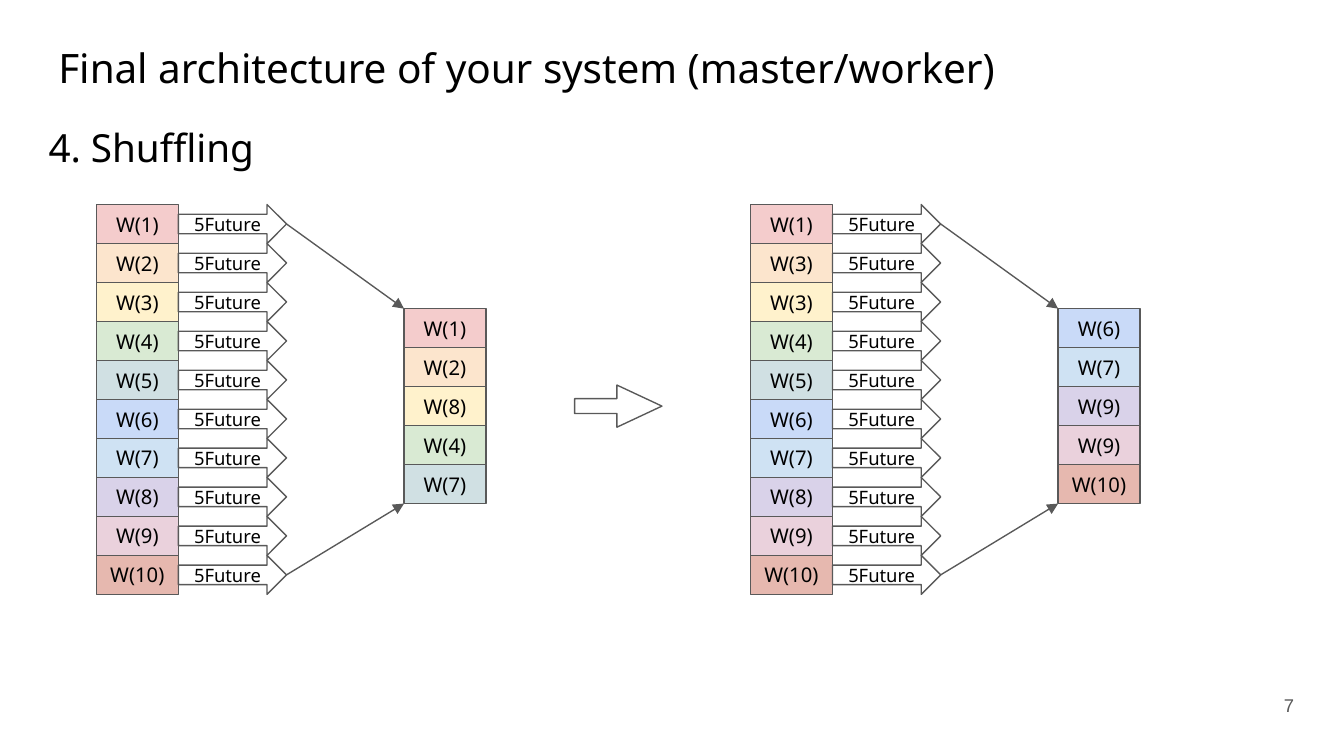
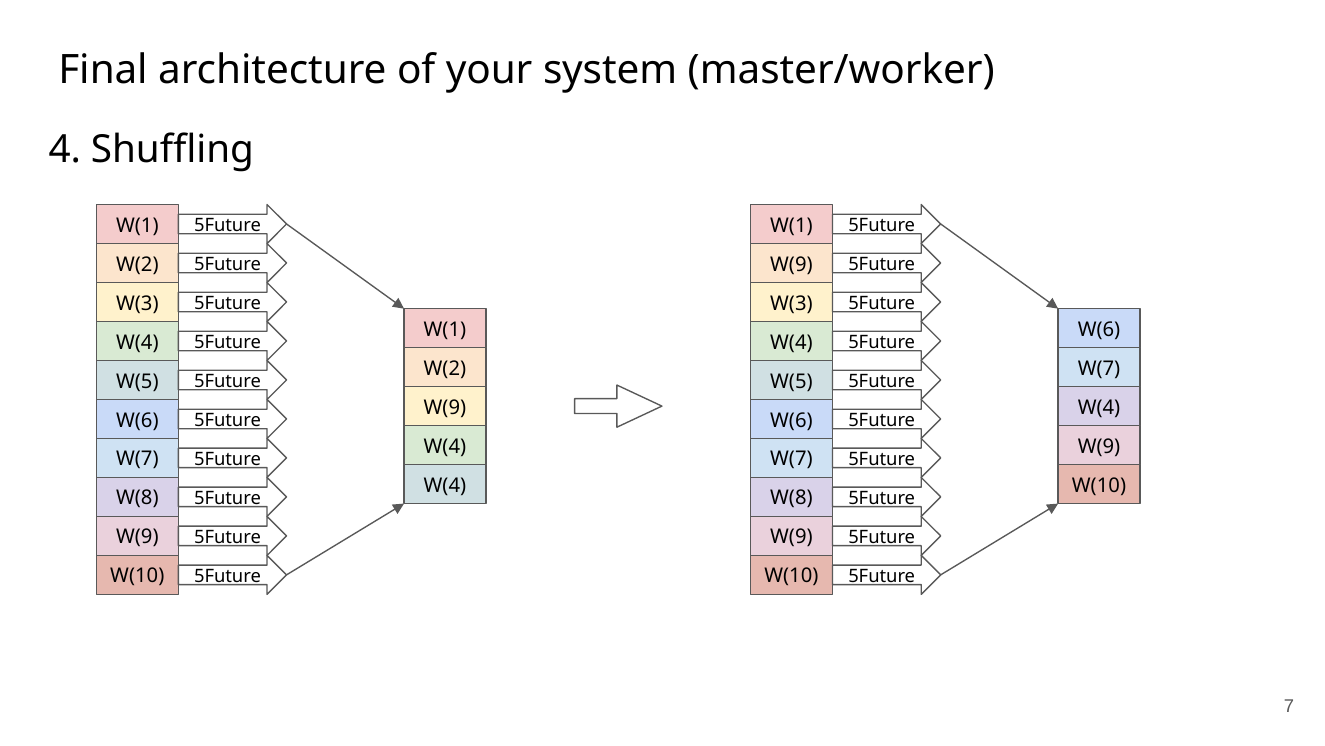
W(3: W(3 -> W(9 (791, 264)
W(8: W(8 -> W(9 (445, 407)
W(9: W(9 -> W(4 (1099, 407)
W(7: W(7 -> W(4 (445, 485)
